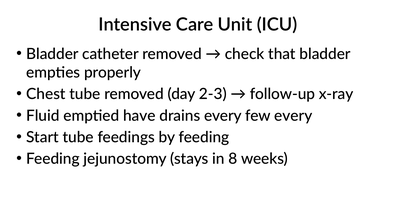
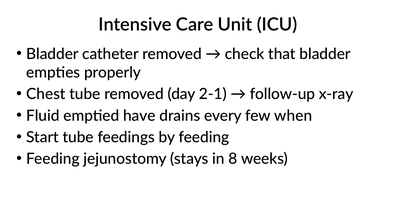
2-3: 2-3 -> 2-1 (213, 94)
few every: every -> when (293, 116)
